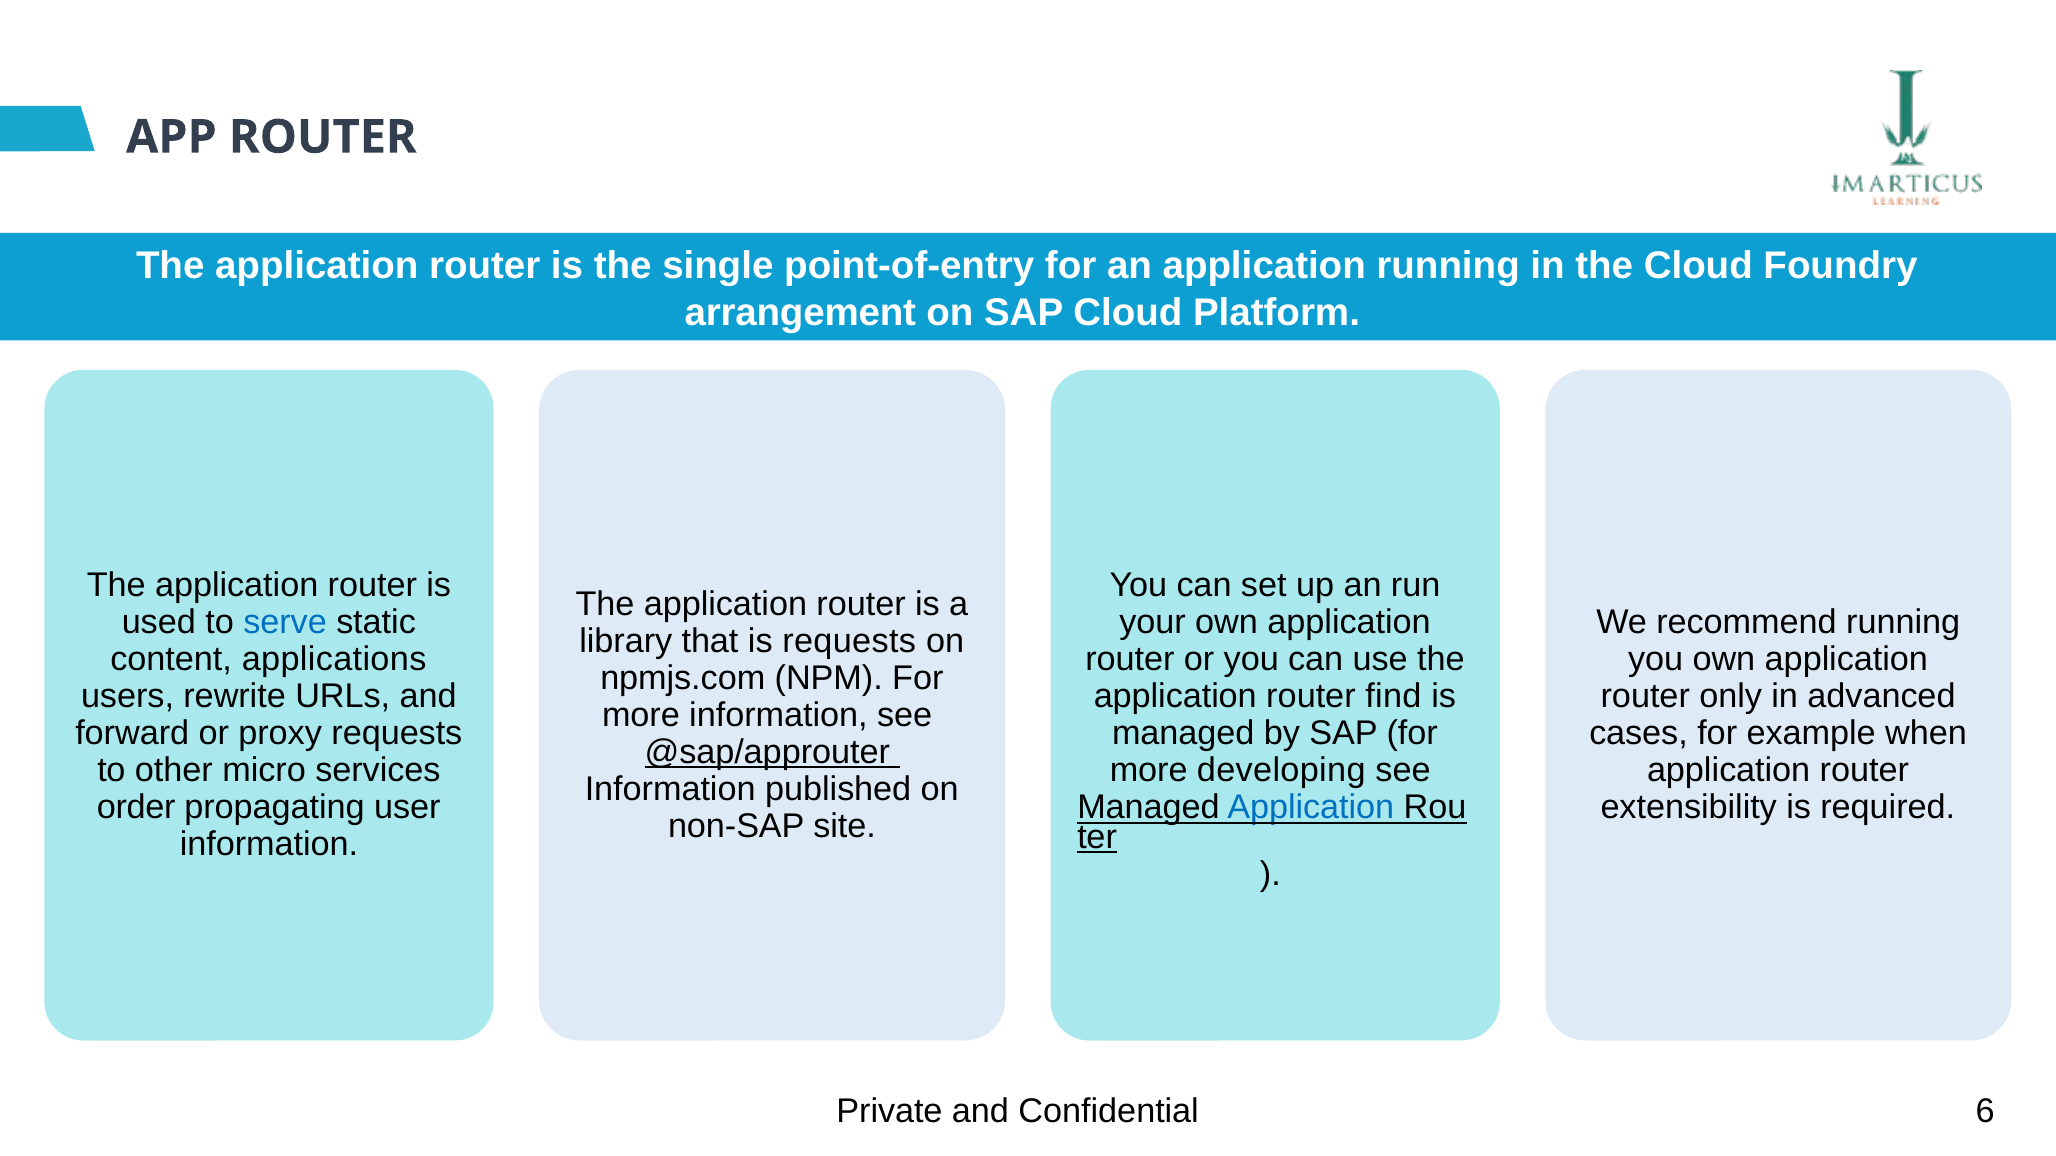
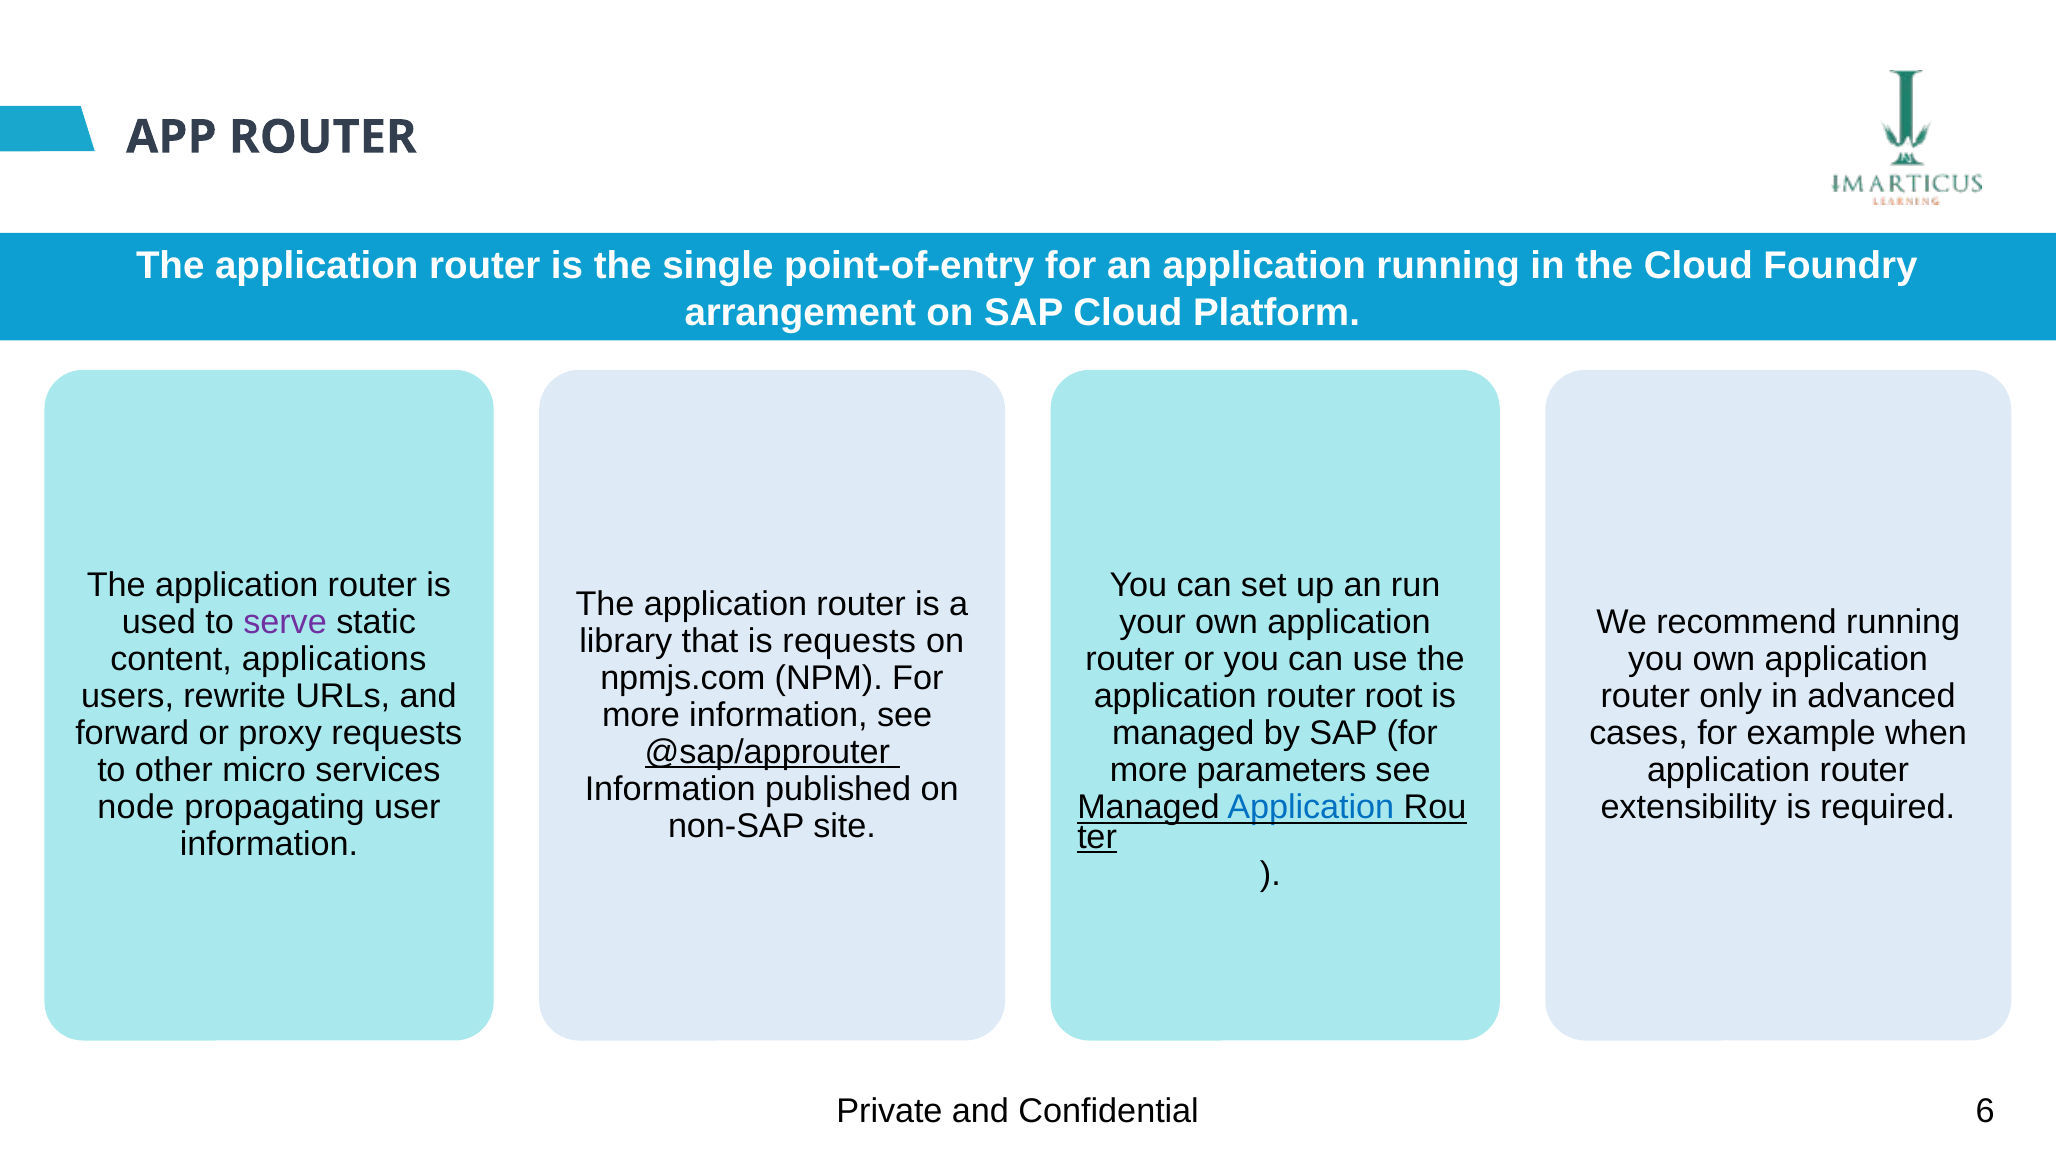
serve colour: blue -> purple (285, 623)
find: find -> root (1394, 697)
developing: developing -> parameters (1282, 771)
order: order -> node (136, 808)
